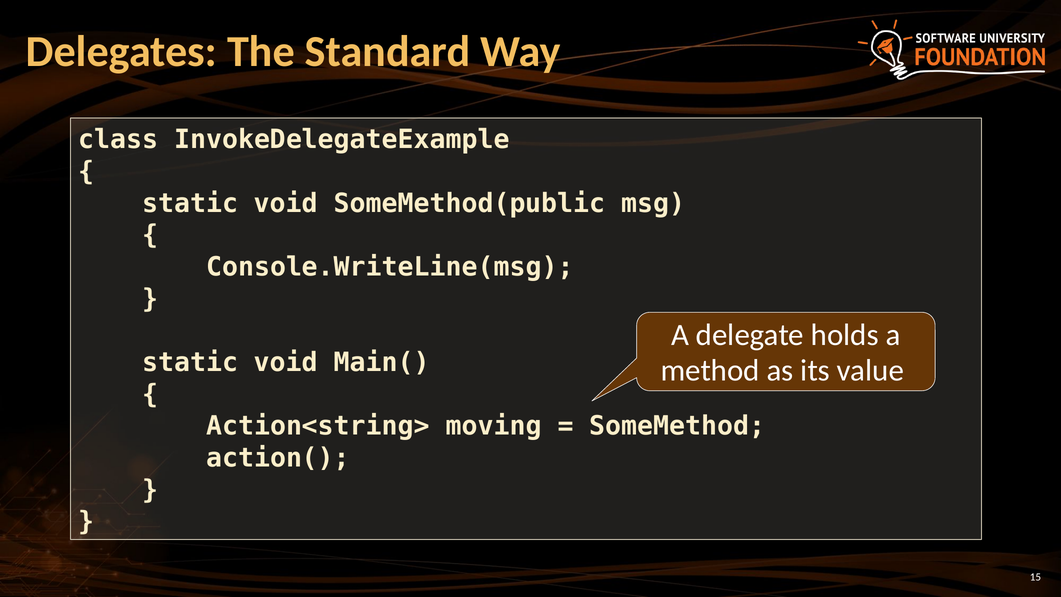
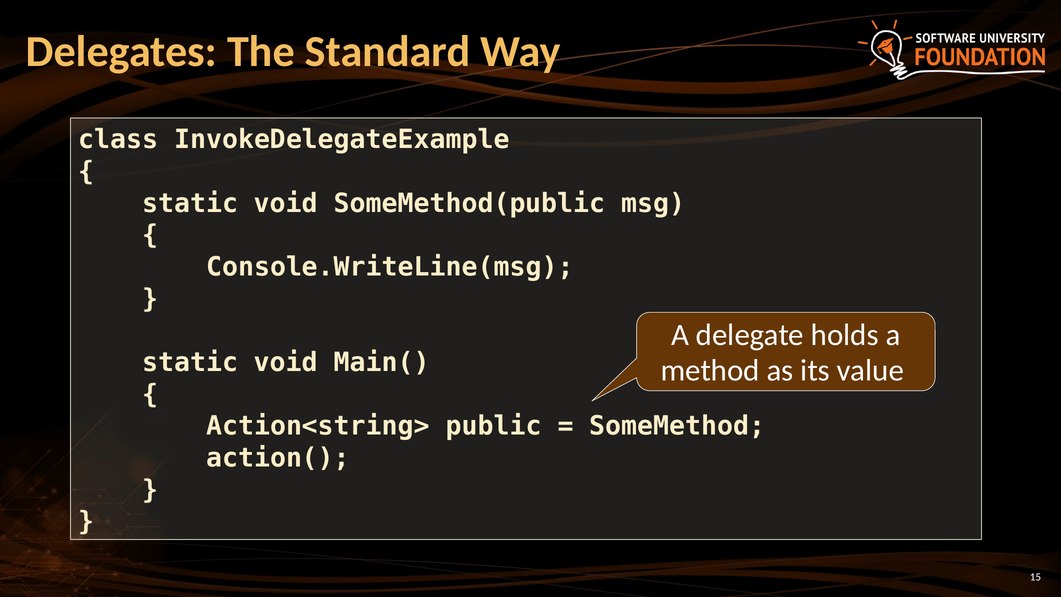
moving: moving -> public (494, 426)
